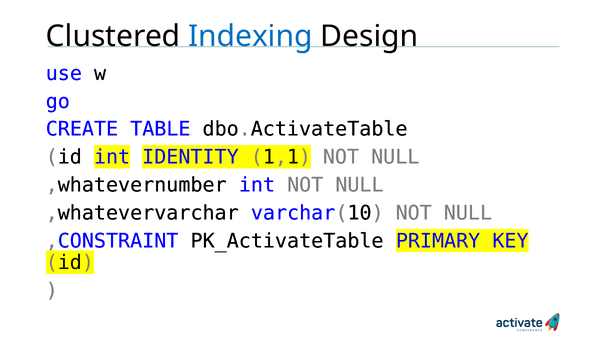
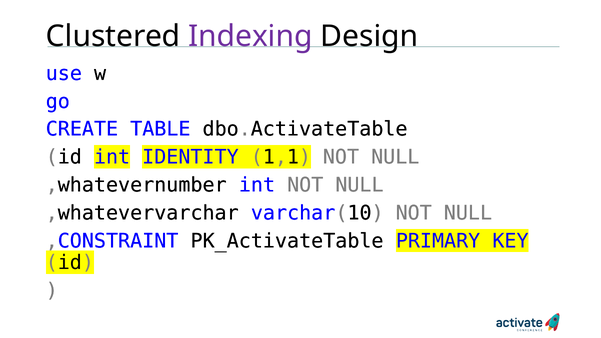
Indexing colour: blue -> purple (250, 36)
